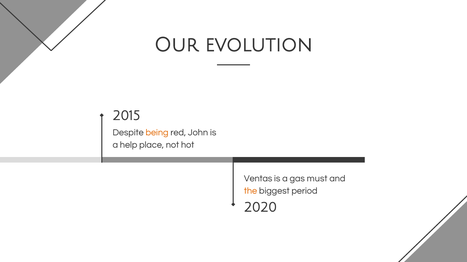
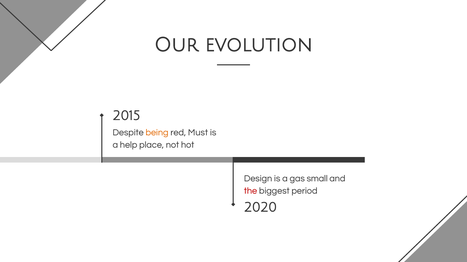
John: John -> Must (198, 133)
Ventas: Ventas -> Design (258, 179)
must: must -> small (317, 179)
the colour: orange -> red (251, 191)
